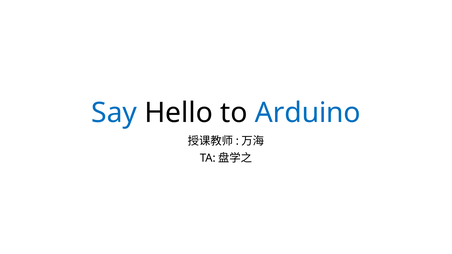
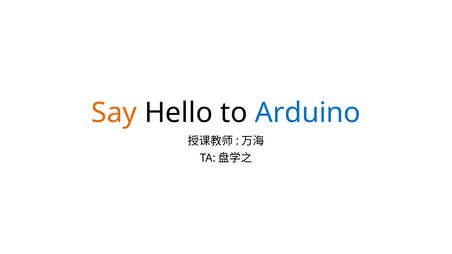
Say colour: blue -> orange (114, 113)
